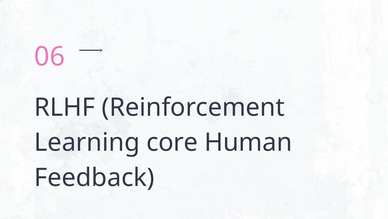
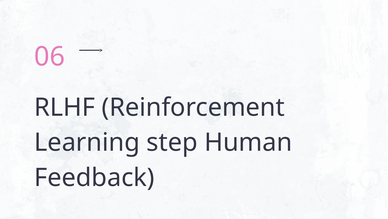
core: core -> step (172, 142)
